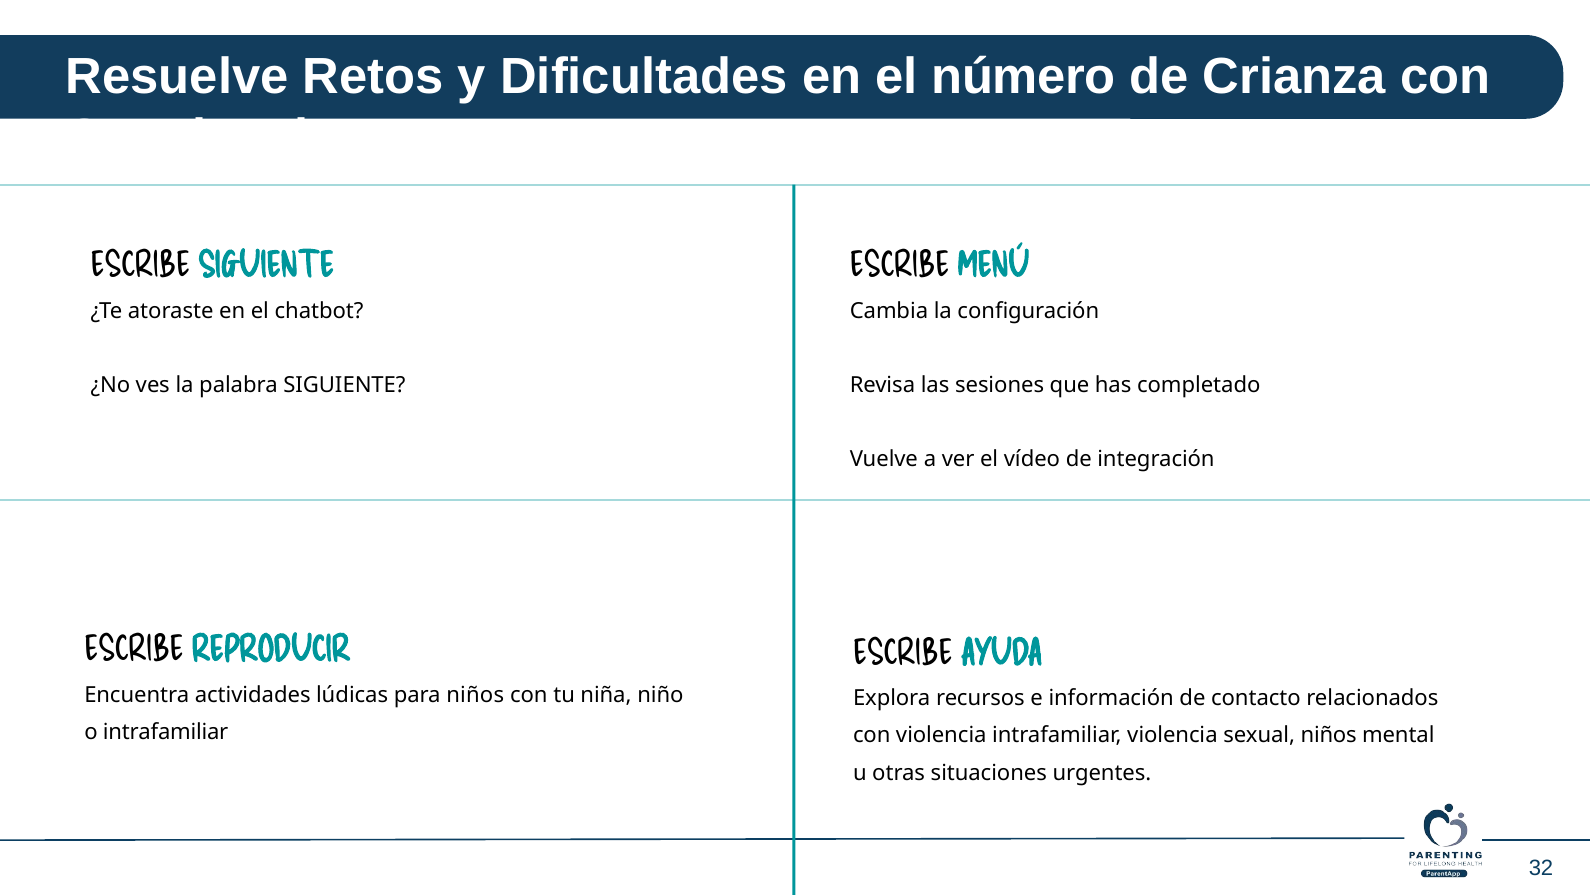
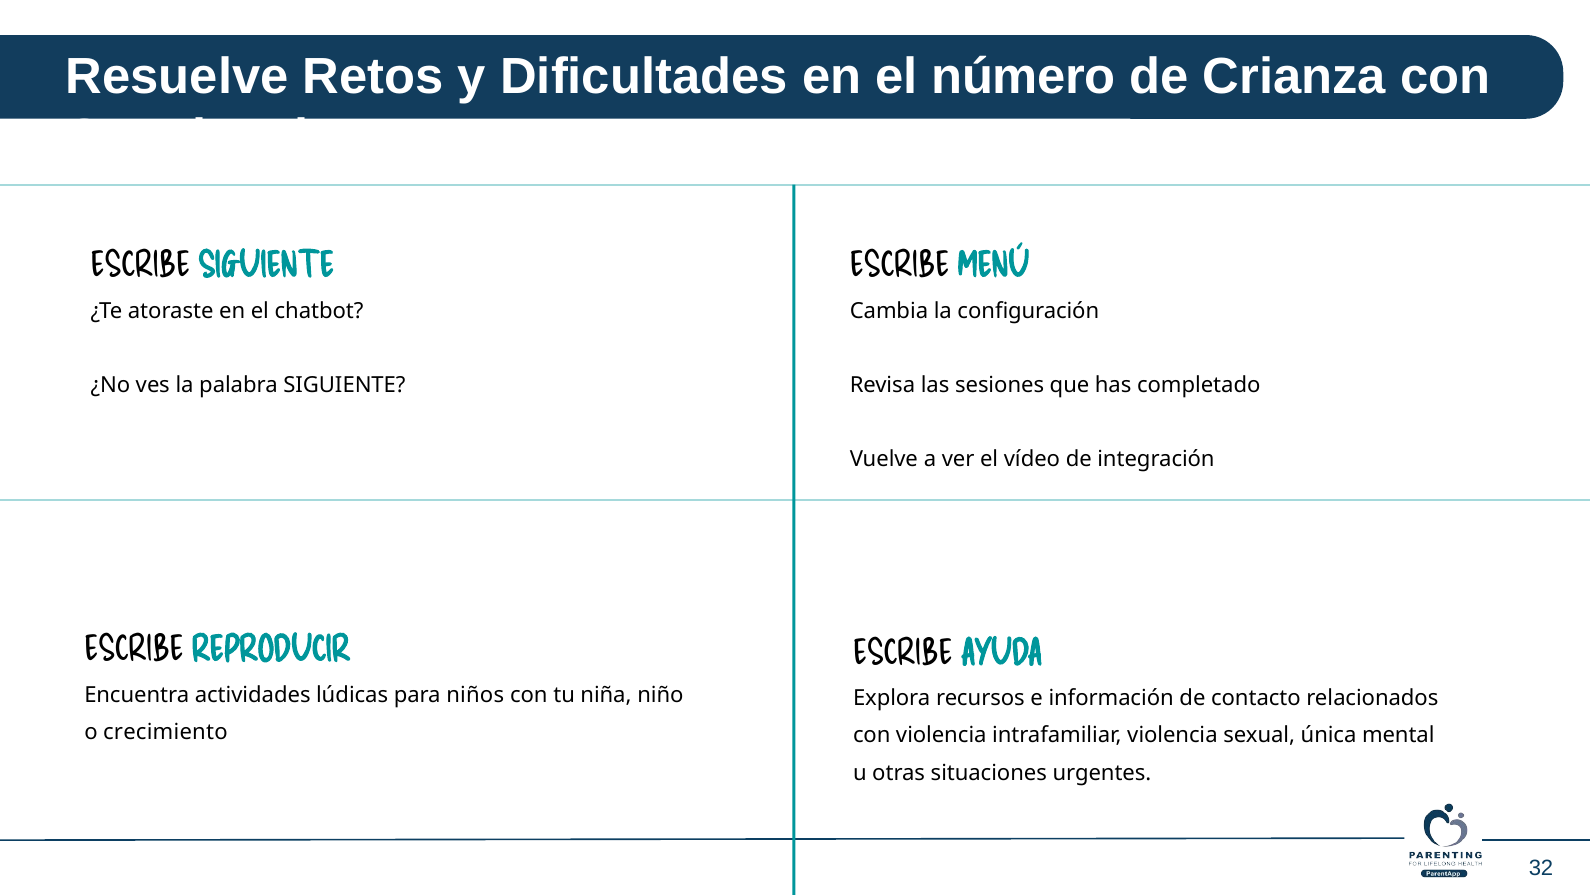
o intrafamiliar: intrafamiliar -> crecimiento (165, 731)
sexual niños: niños -> única (1329, 735)
